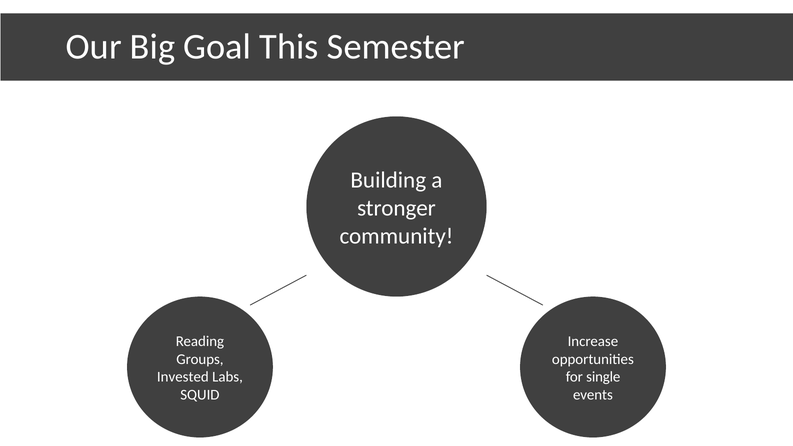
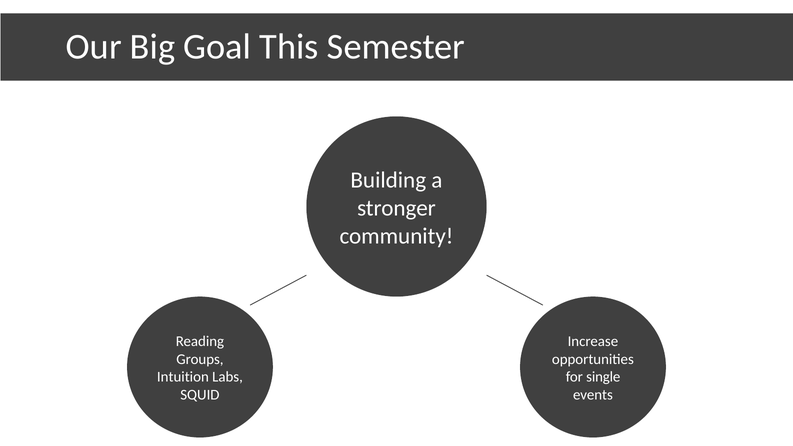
Invested: Invested -> Intuition (183, 377)
